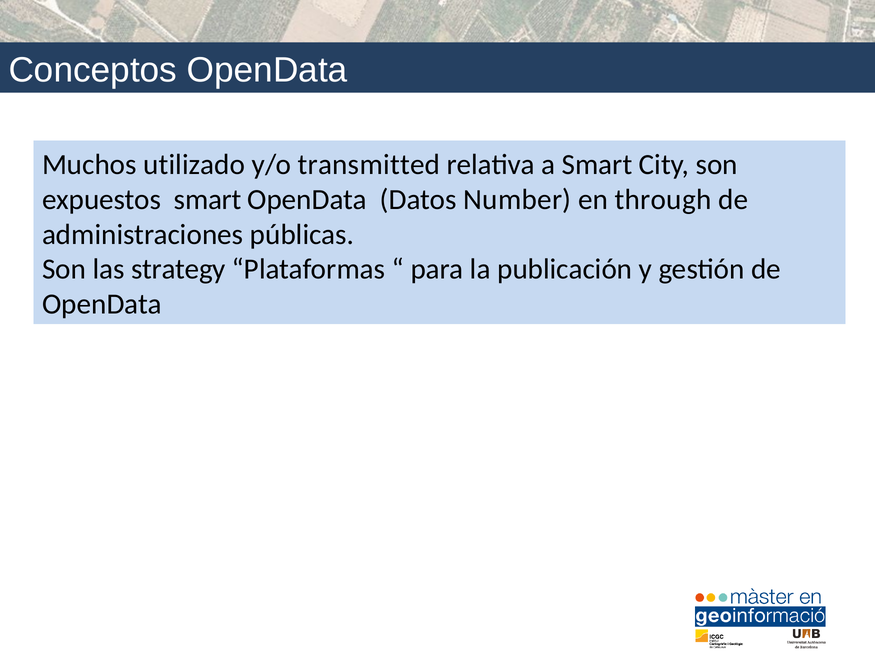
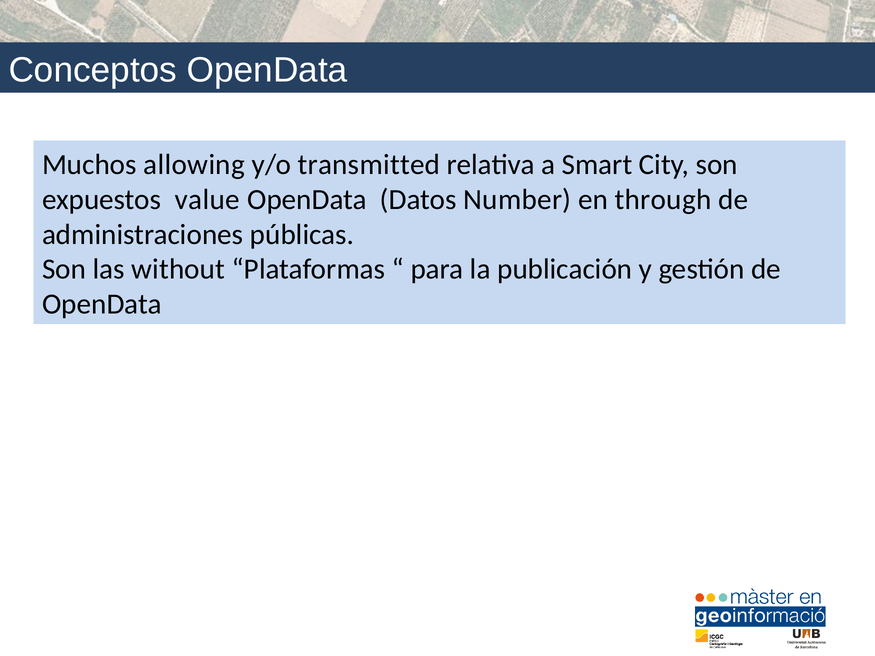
utilizado: utilizado -> allowing (194, 164)
expuestos smart: smart -> value (207, 199)
strategy: strategy -> without (178, 269)
